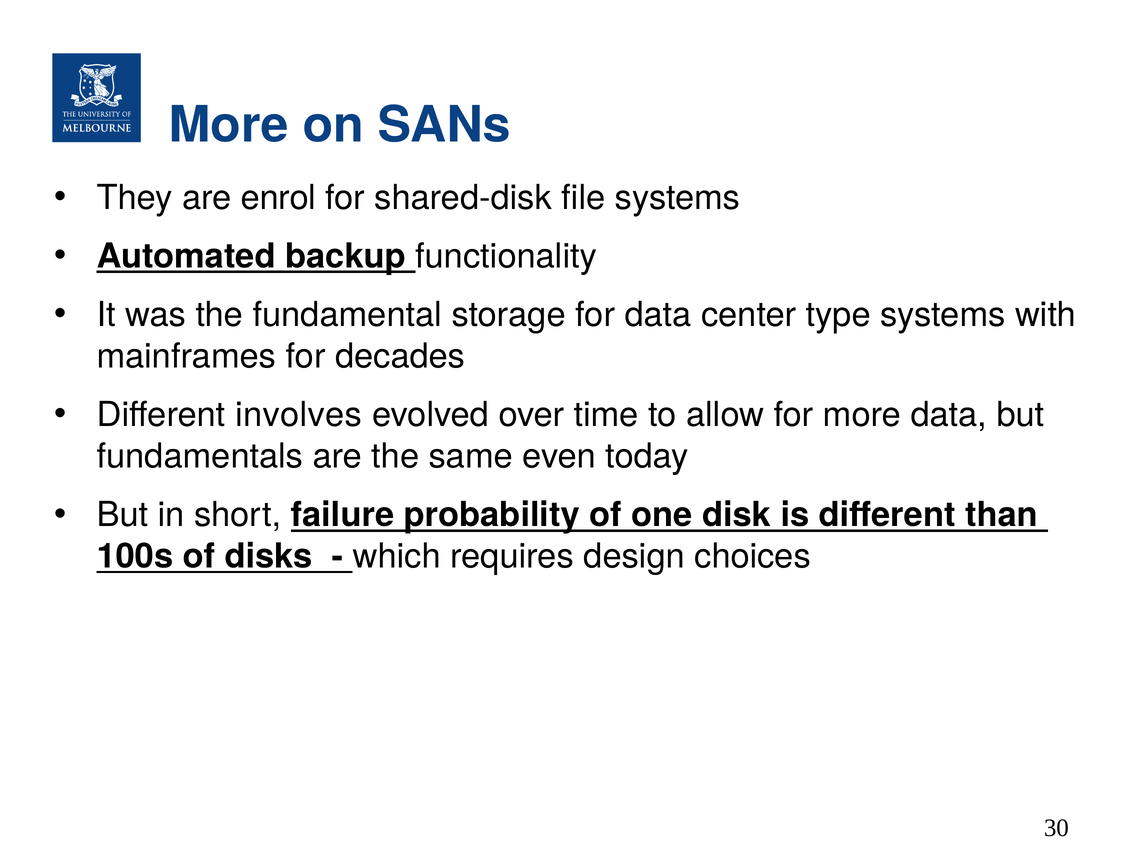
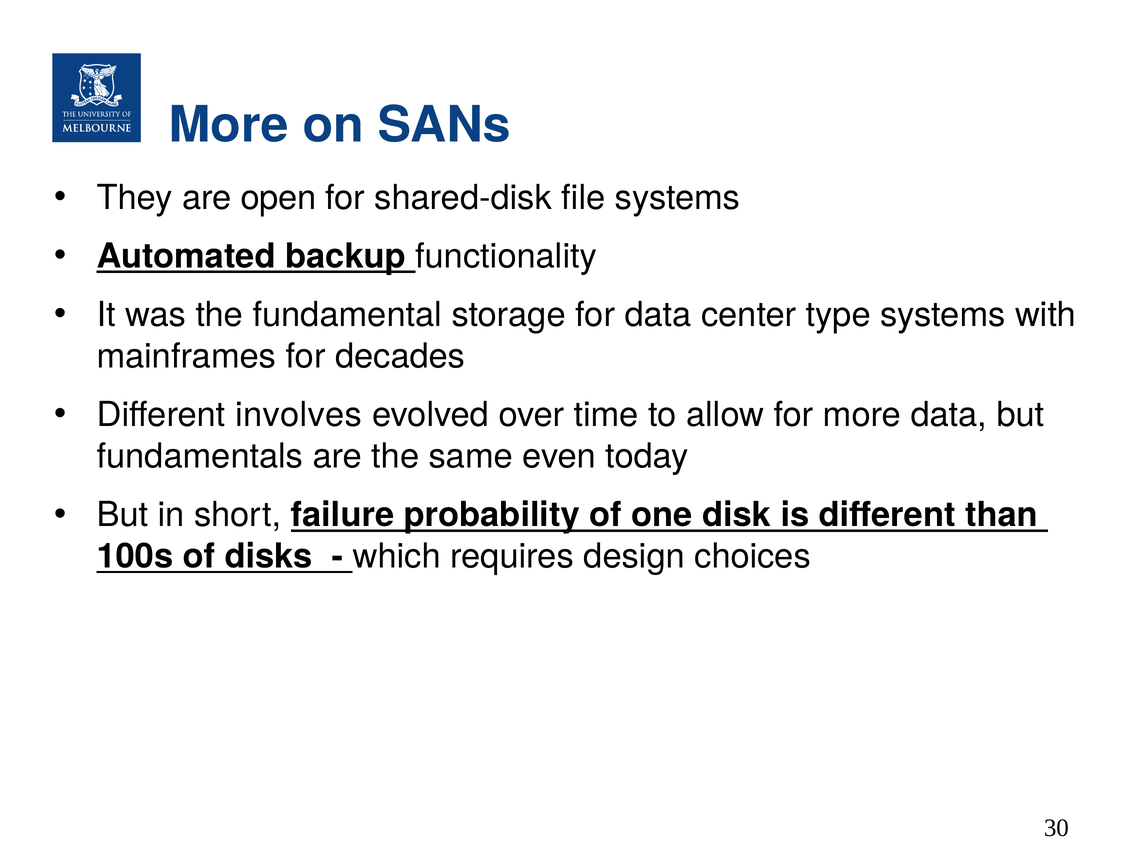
enrol: enrol -> open (278, 198)
